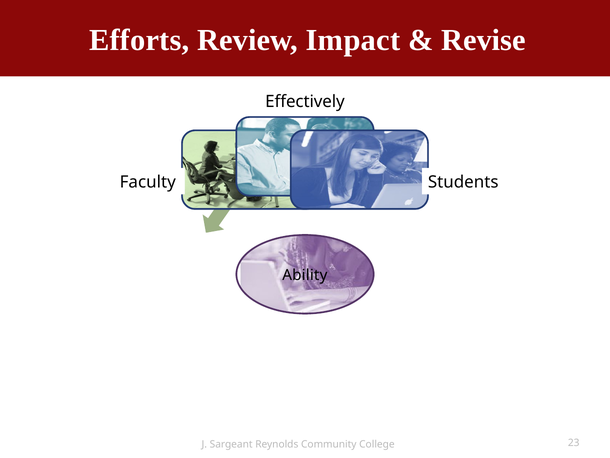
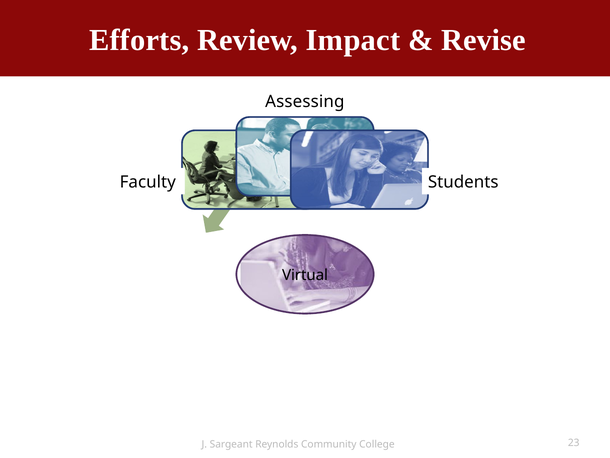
Effectively: Effectively -> Assessing (305, 101)
Ability: Ability -> Virtual (305, 275)
